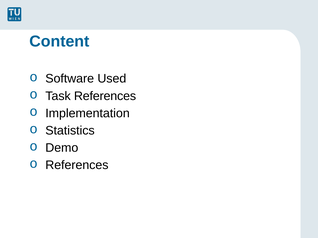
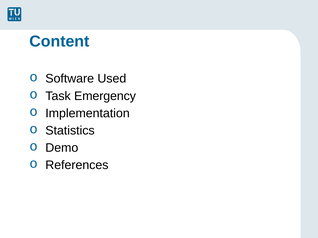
Task References: References -> Emergency (105, 96)
